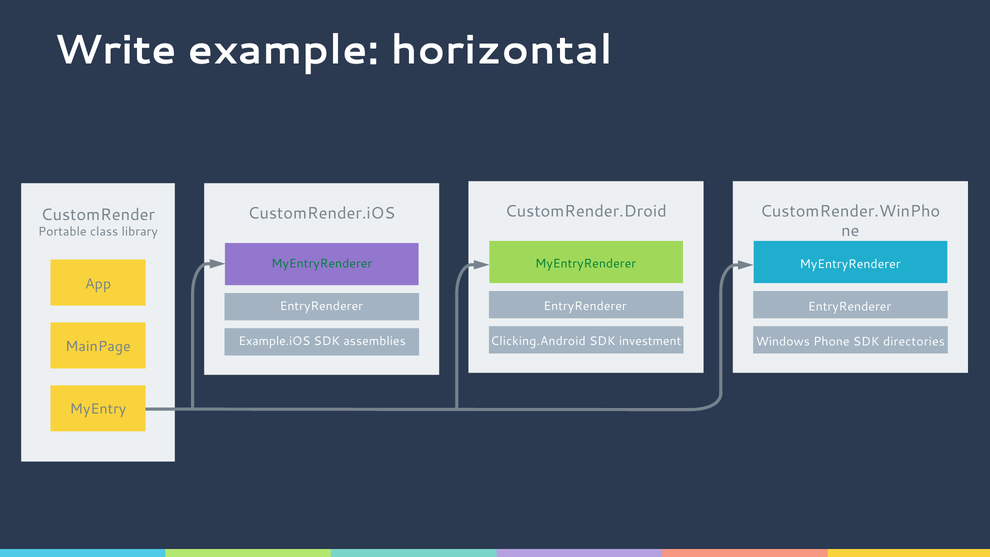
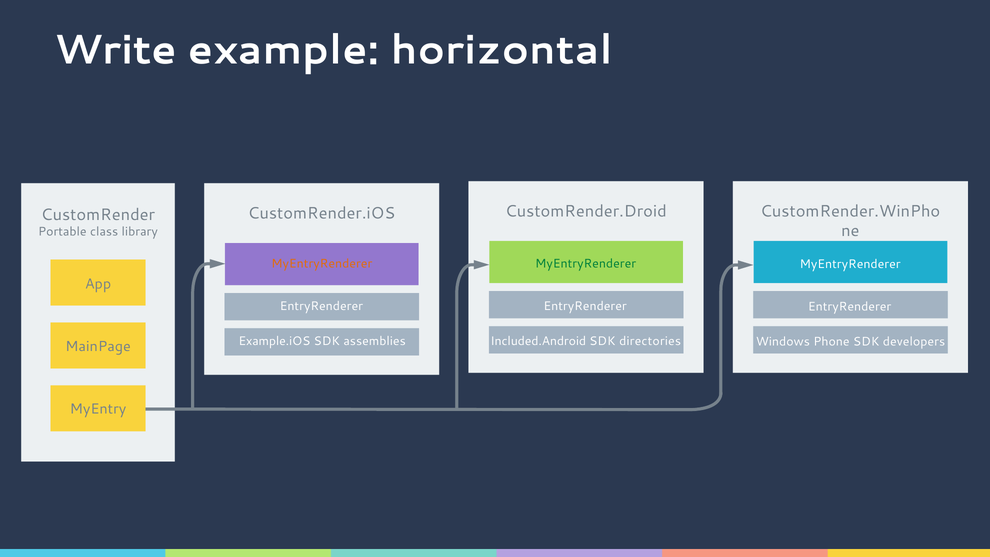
MyEntryRenderer colour: green -> orange (322, 264)
Clicking.Android: Clicking.Android -> Included.Android (538, 341)
investment: investment -> directories (650, 341)
directories: directories -> developers (914, 341)
